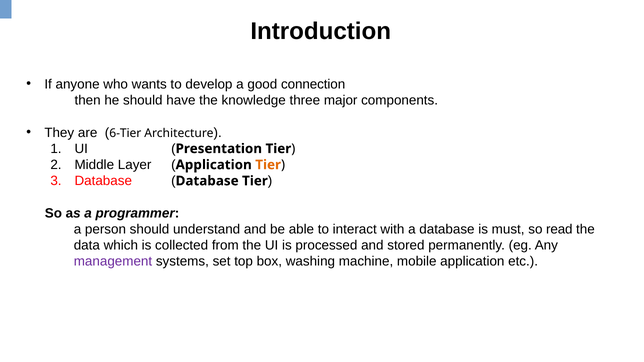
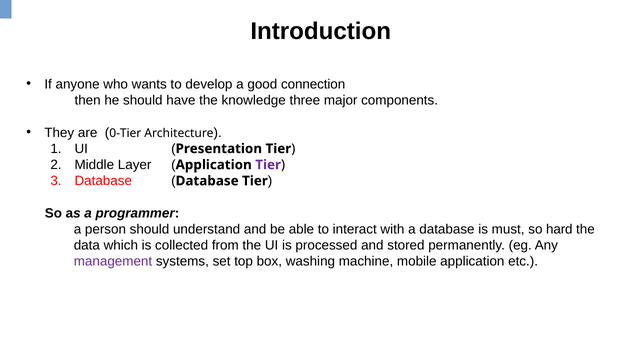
6-Tier: 6-Tier -> 0-Tier (125, 133)
Tier colour: orange -> purple (268, 165)
read: read -> hard (559, 229)
